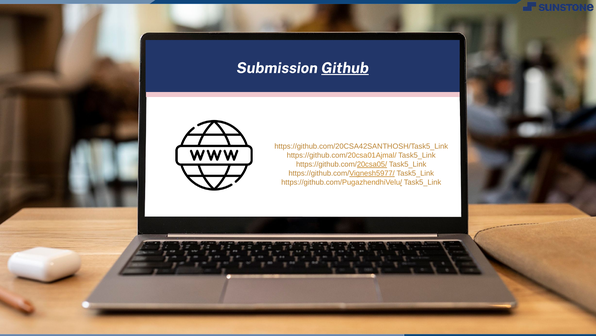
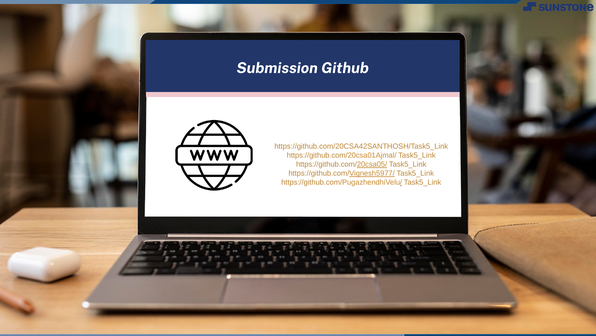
Github underline: present -> none (345, 68)
